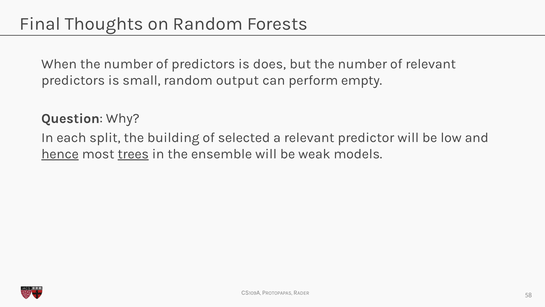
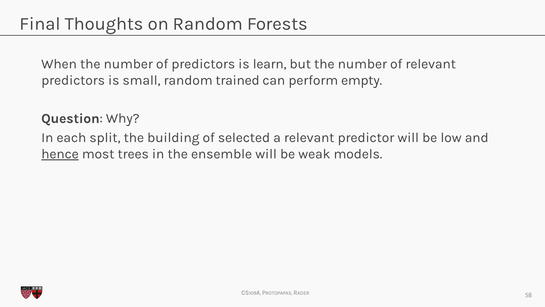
does: does -> learn (270, 64)
output: output -> trained (238, 80)
trees underline: present -> none (133, 154)
